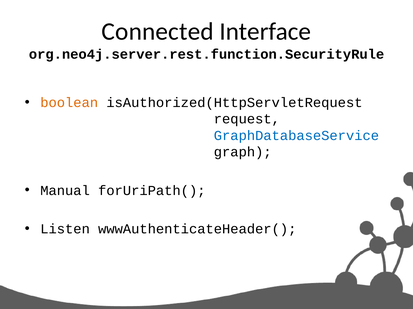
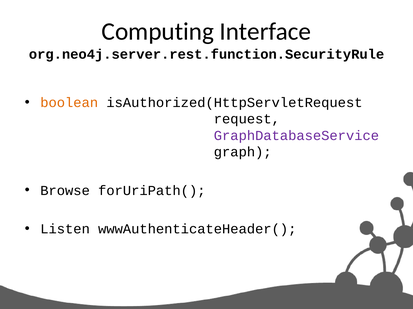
Connected: Connected -> Computing (158, 32)
GraphDatabaseService colour: blue -> purple (296, 136)
Manual: Manual -> Browse (65, 191)
